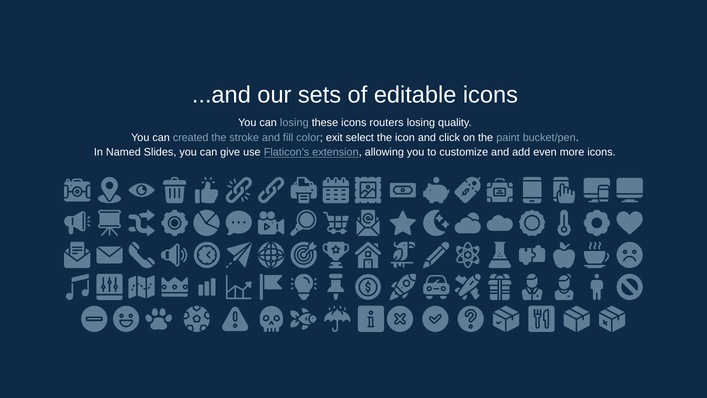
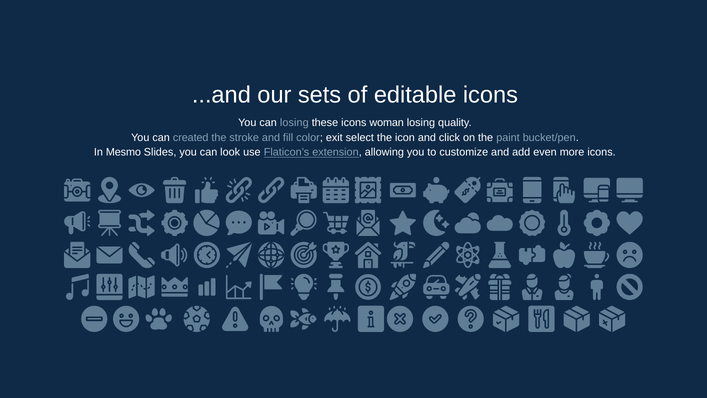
routers: routers -> woman (387, 122)
Named: Named -> Mesmo (123, 152)
give: give -> look (230, 152)
